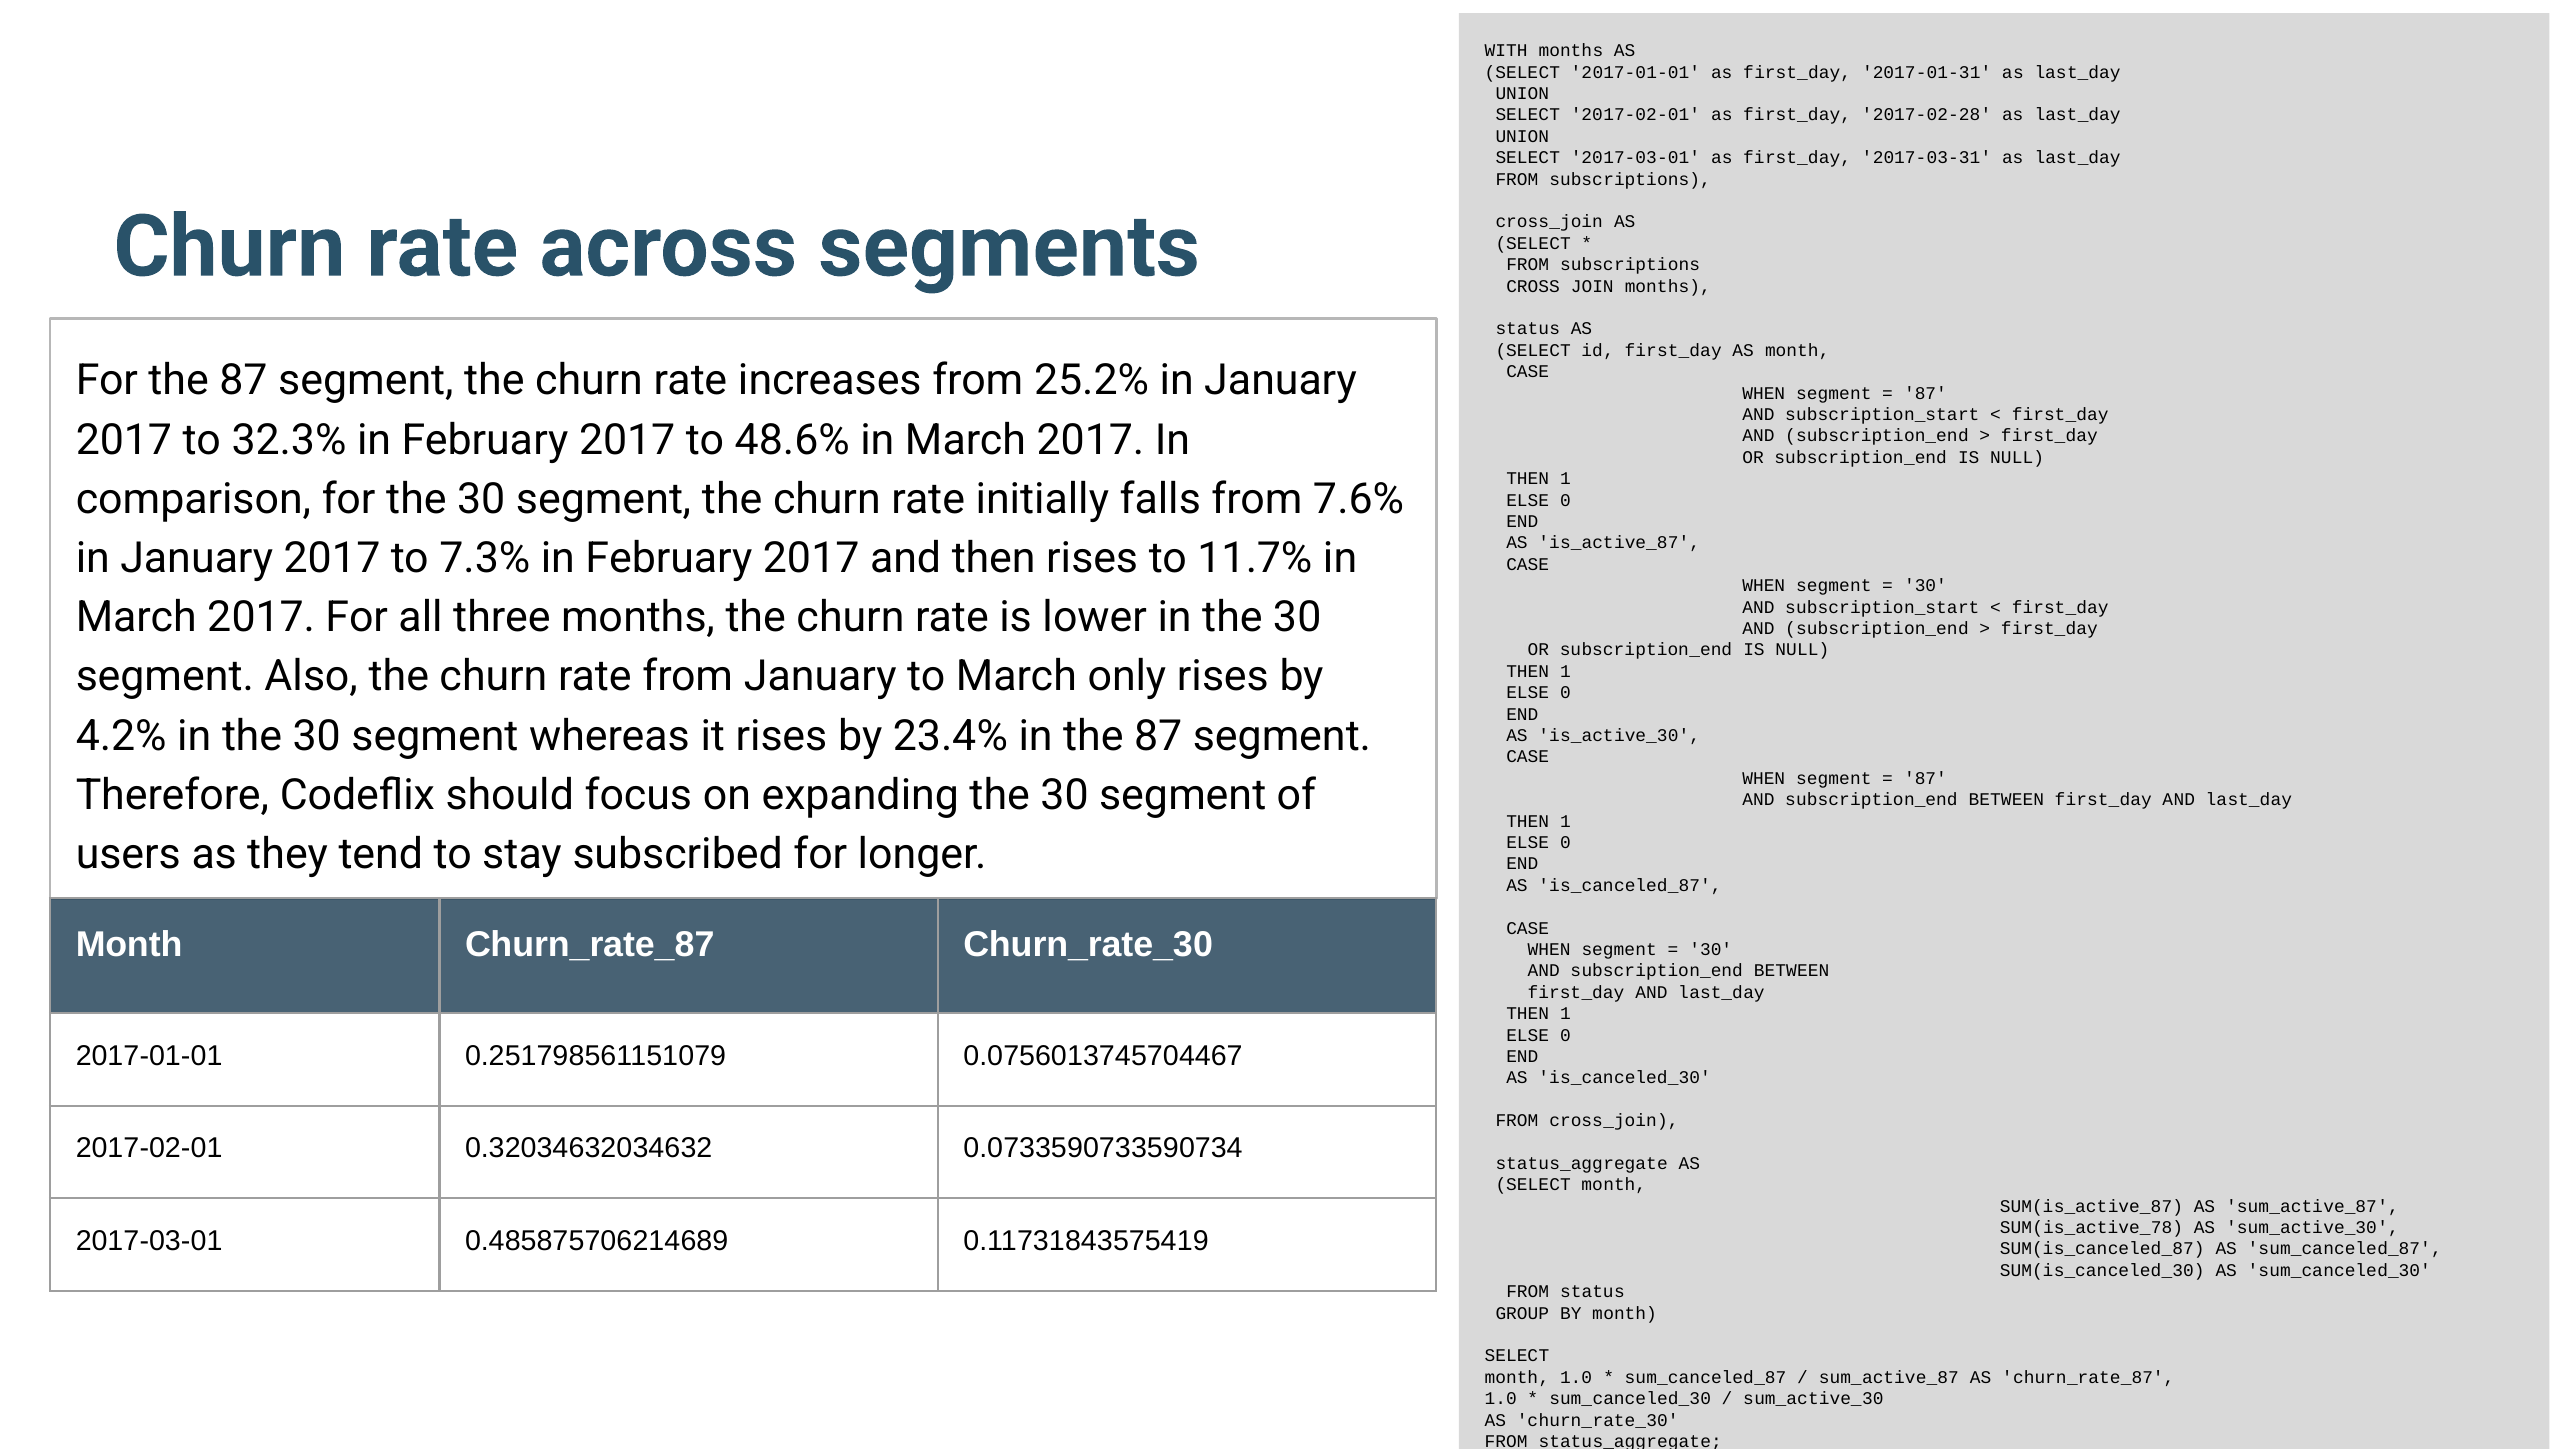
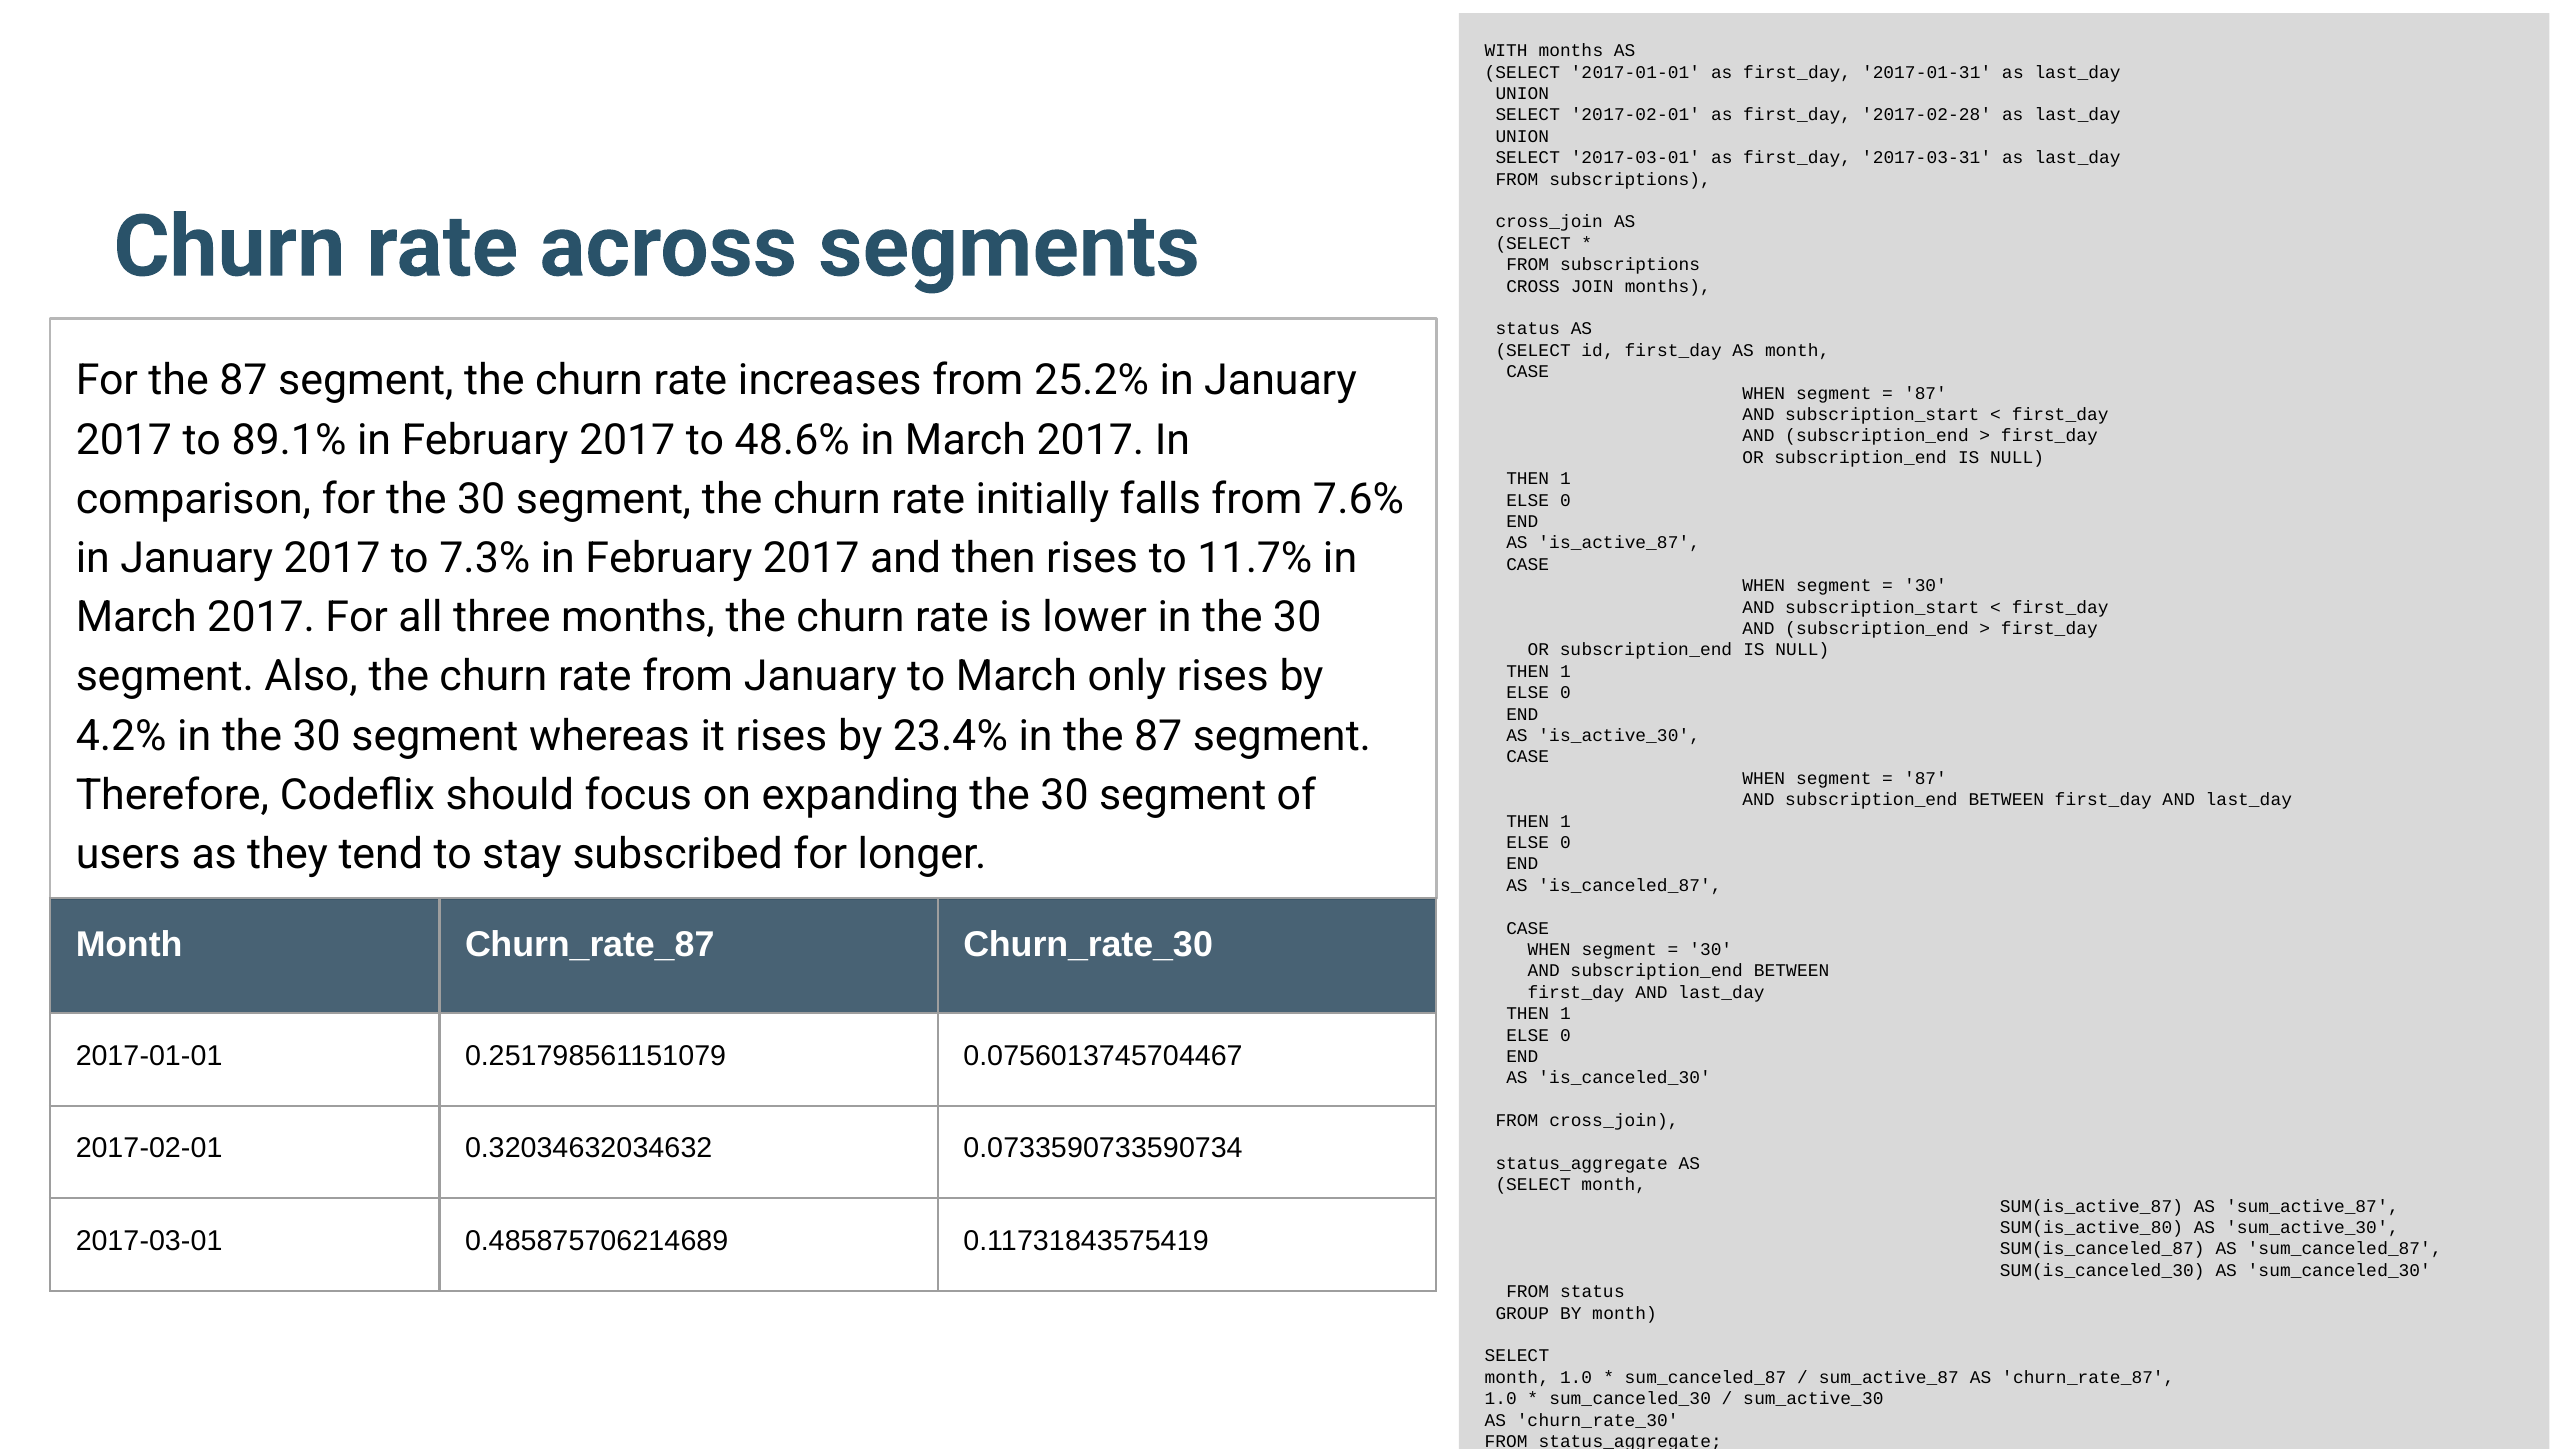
32.3%: 32.3% -> 89.1% (289, 440)
SUM(is_active_78: SUM(is_active_78 -> SUM(is_active_80 (2091, 1228)
